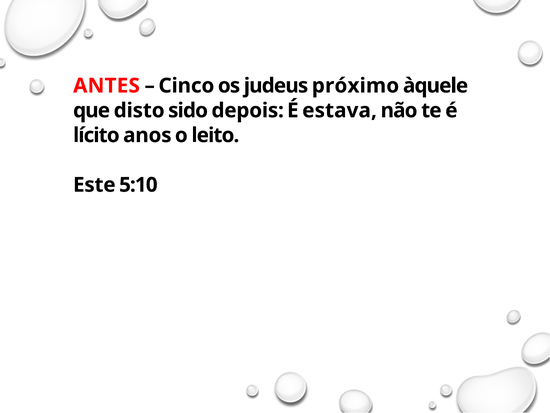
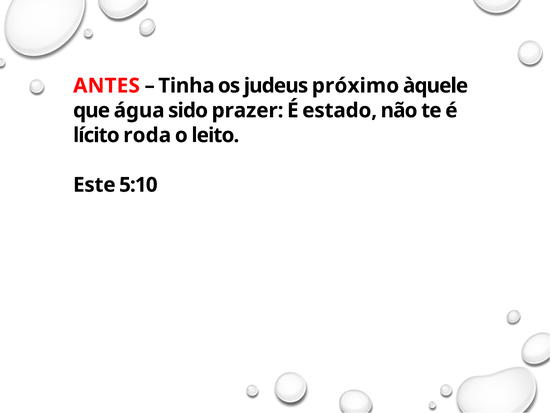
Cinco: Cinco -> Tinha (186, 86)
disto: disto -> água (139, 110)
depois: depois -> prazer (248, 110)
estava: estava -> estado (340, 110)
anos: anos -> roda (147, 135)
